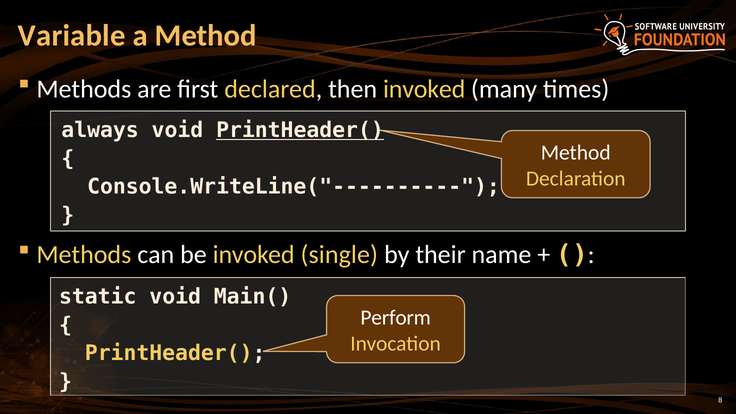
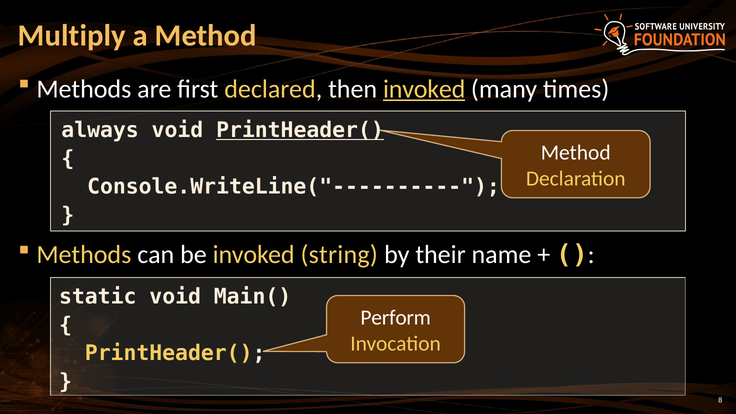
Variable: Variable -> Multiply (72, 36)
invoked underline: none -> present (424, 89)
single: single -> string (339, 255)
